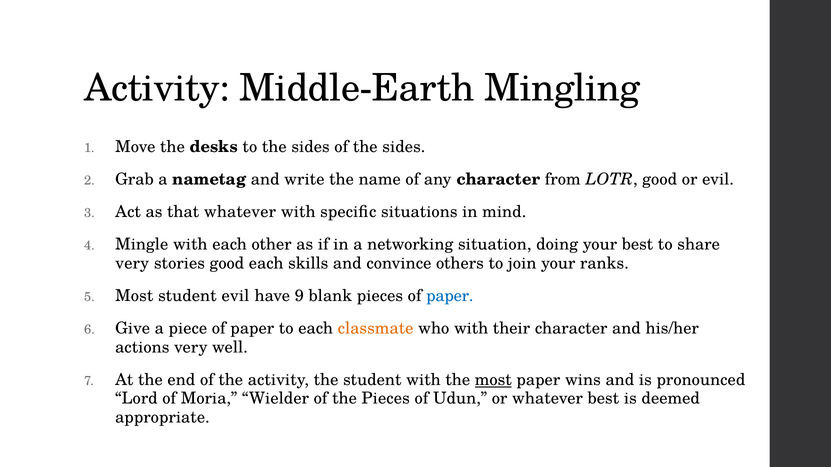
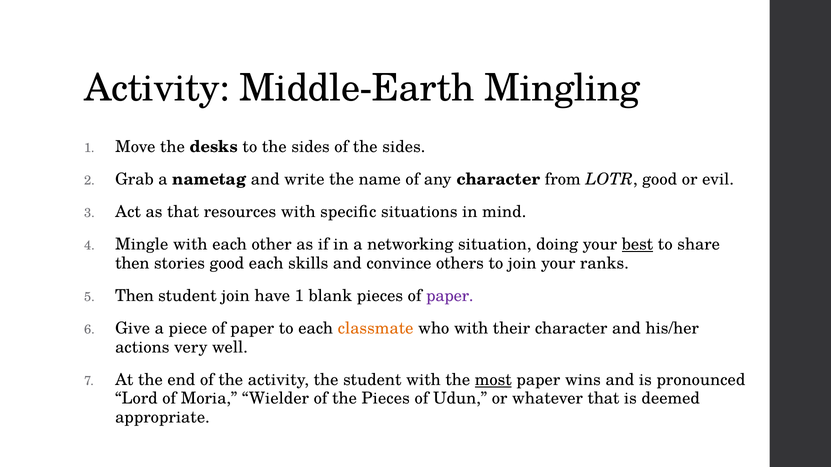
that whatever: whatever -> resources (240, 212)
best underline: none -> present (637, 245)
very: very -> then (132, 264)
5 Most: Most -> Then (134, 296)
student evil: evil -> join (236, 296)
have 9: 9 -> 1 (299, 296)
paper colour: blue -> purple (450, 296)
whatever best: best -> that (603, 399)
